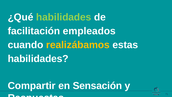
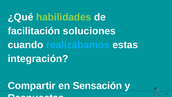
empleados: empleados -> soluciones (89, 31)
realizábamos colour: yellow -> light blue (78, 45)
habilidades: habilidades -> integración (38, 59)
